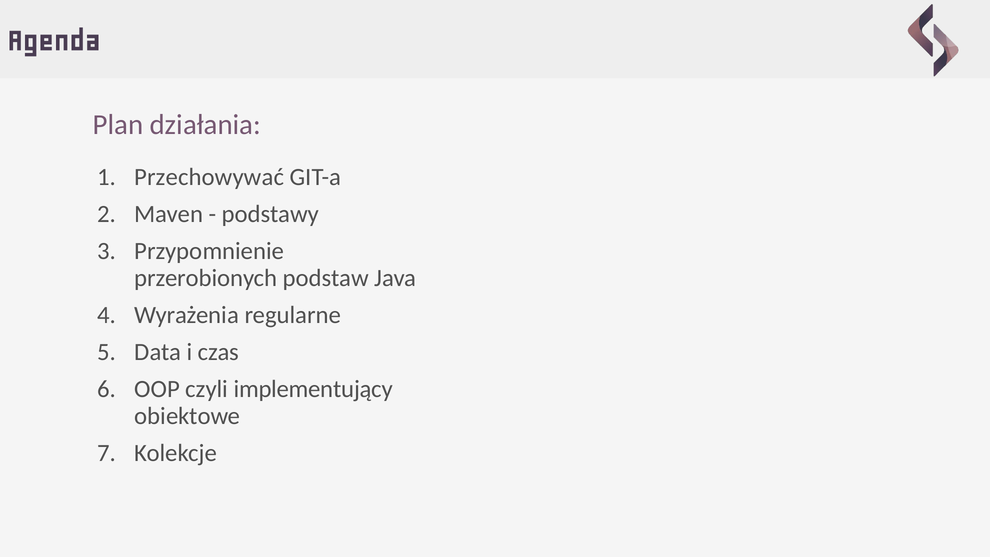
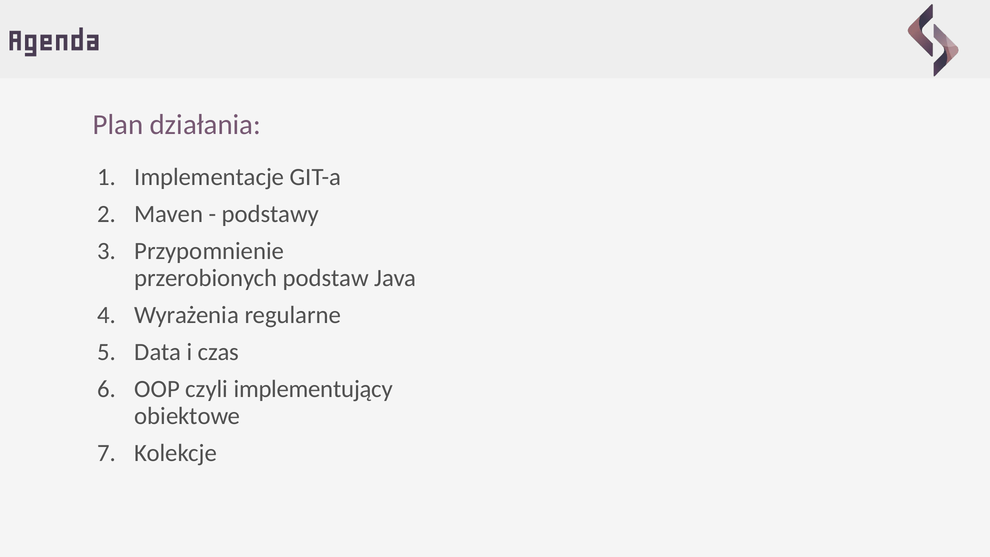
Przechowywać: Przechowywać -> Implementacje (209, 177)
